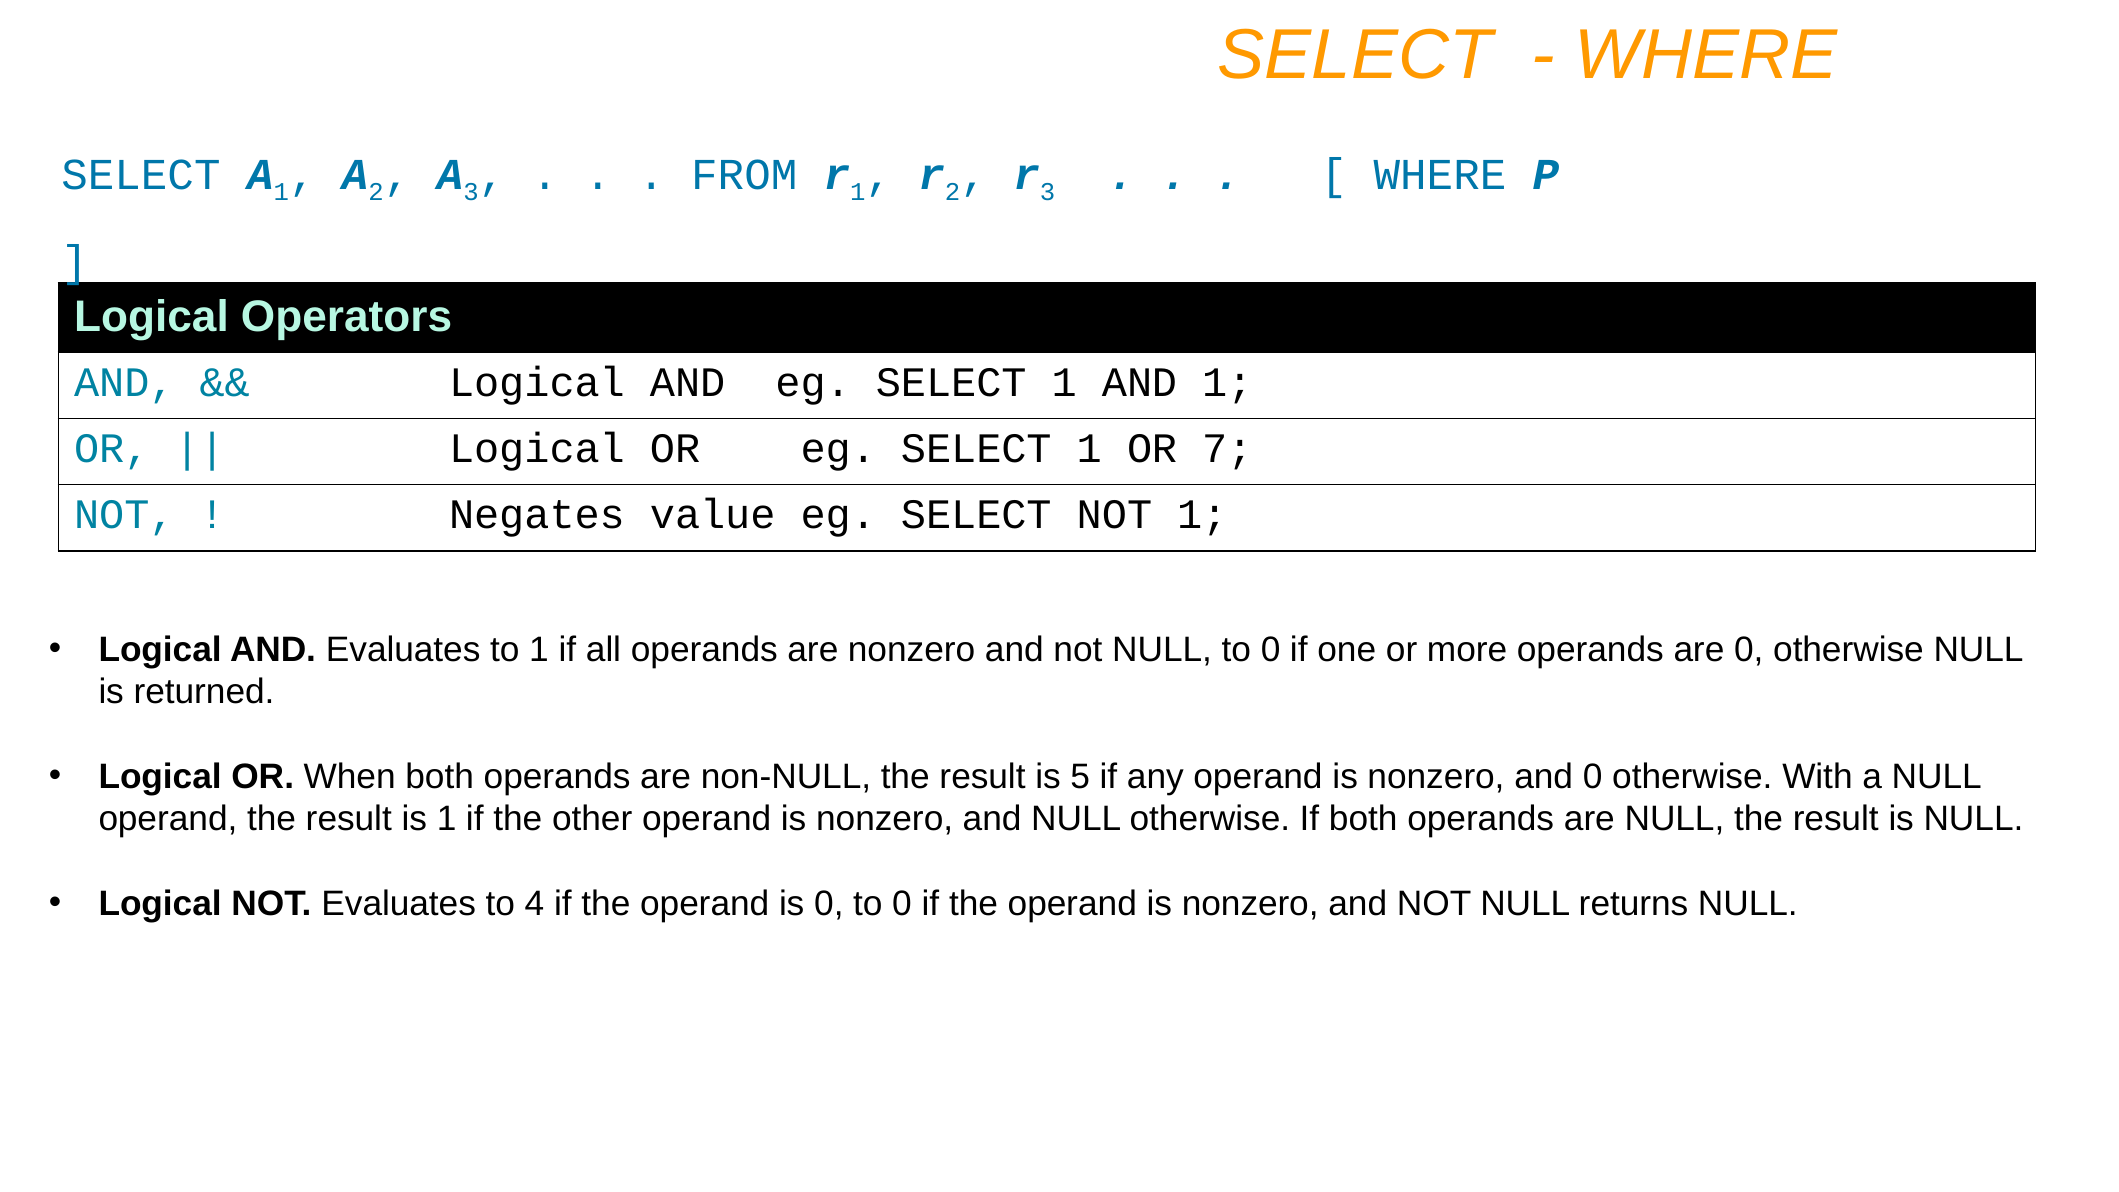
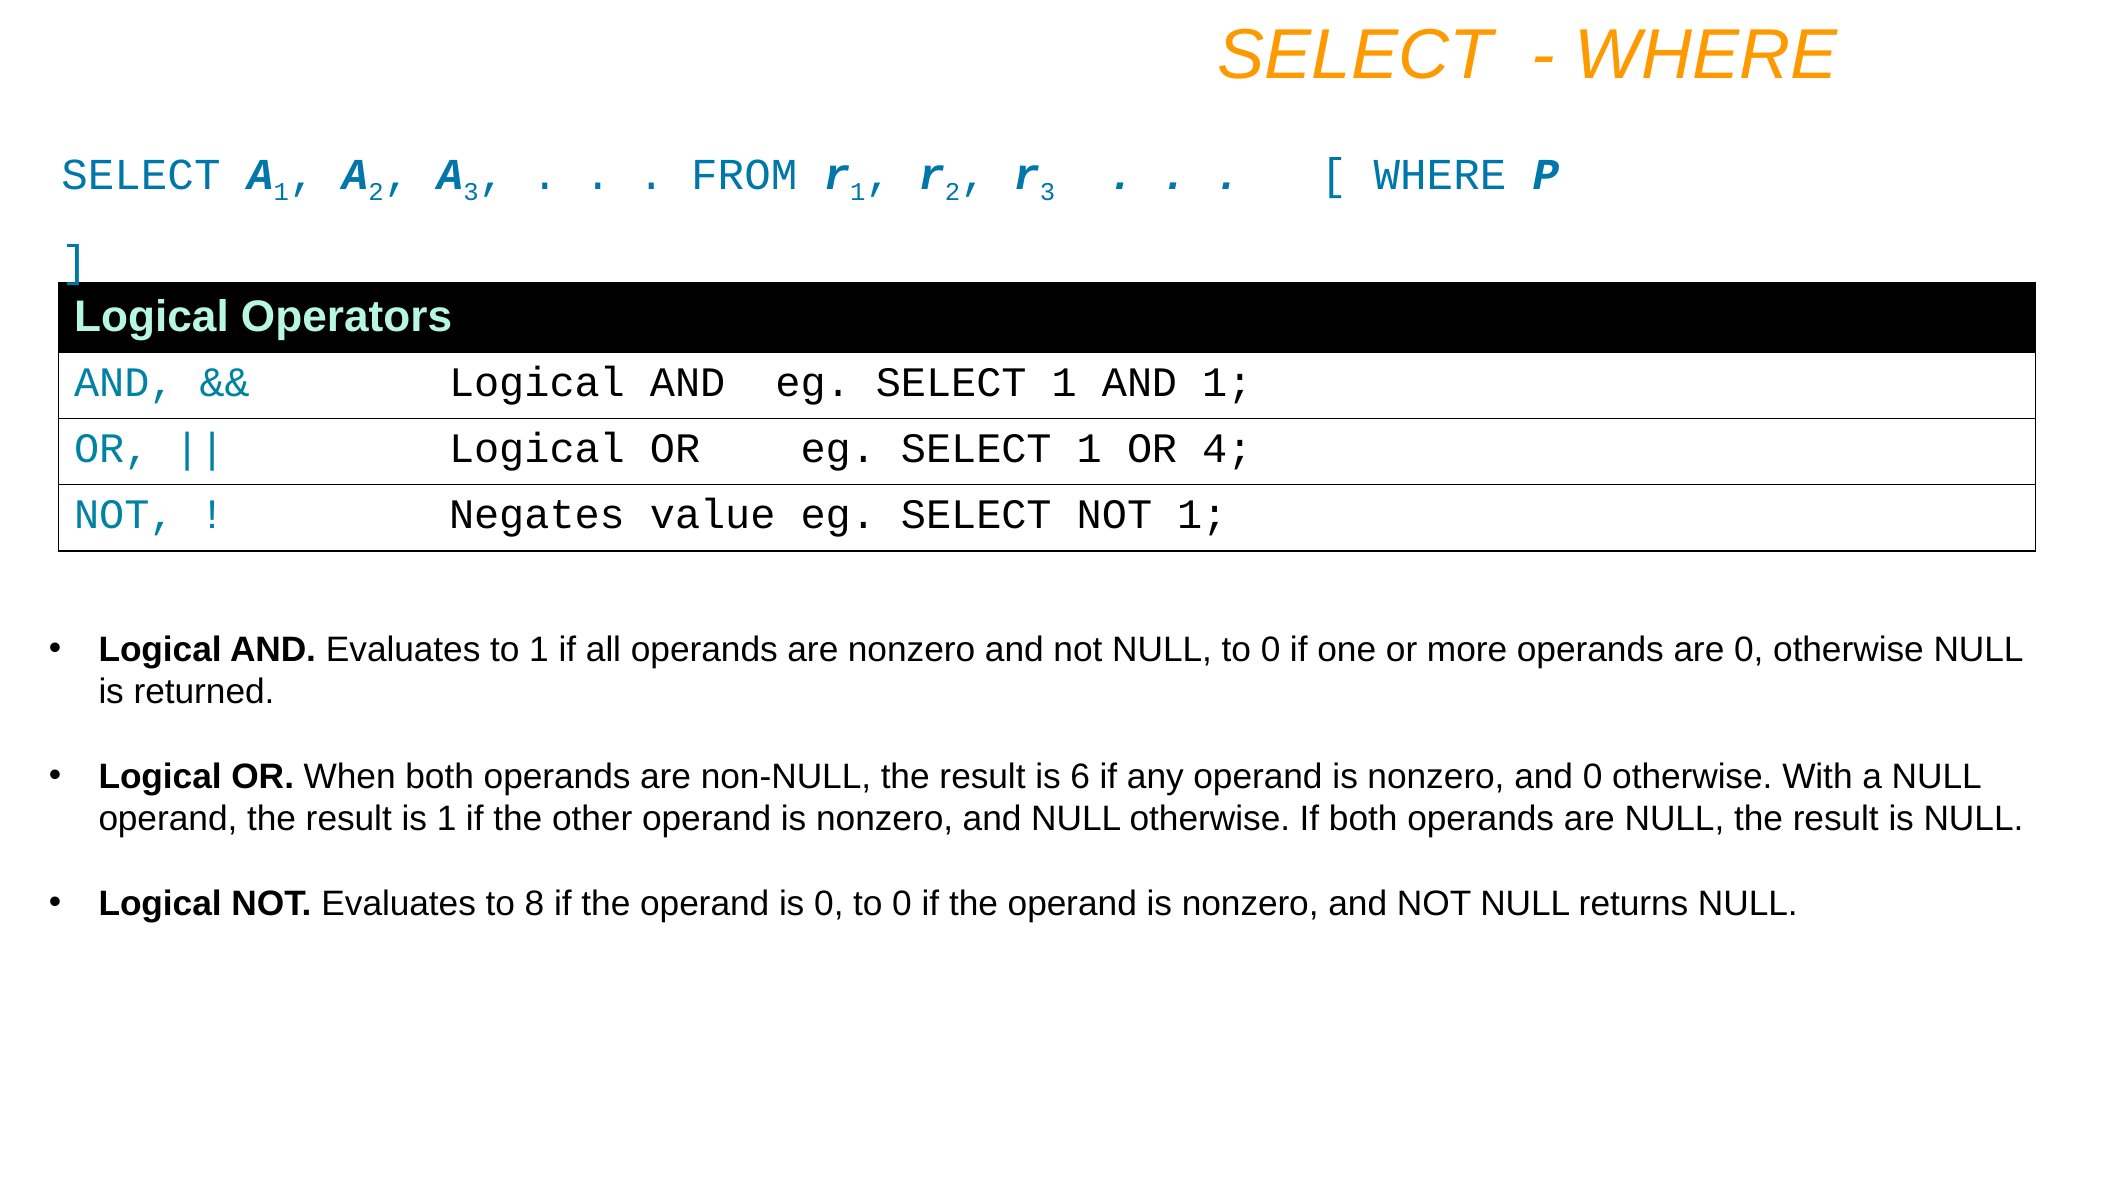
7: 7 -> 4 (1227, 449)
5: 5 -> 6 (1080, 777)
4: 4 -> 8 (534, 904)
